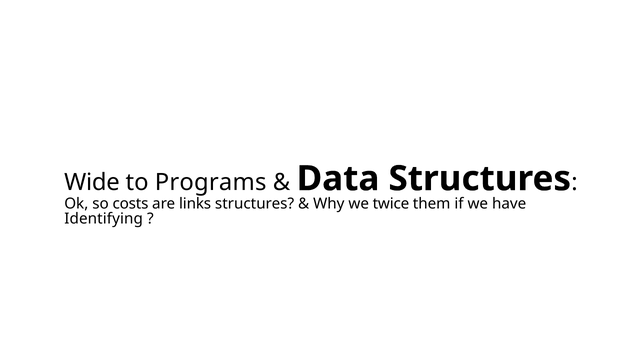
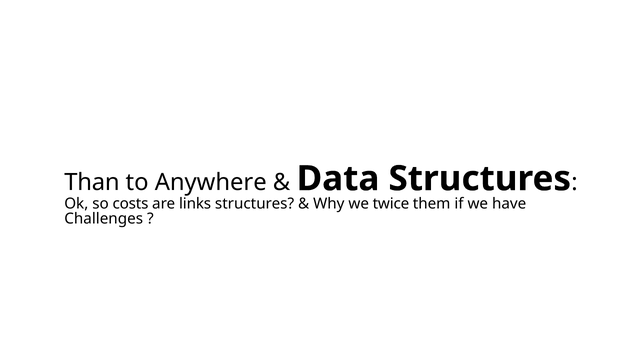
Wide: Wide -> Than (92, 182)
Programs: Programs -> Anywhere (211, 182)
Identifying: Identifying -> Challenges (104, 219)
